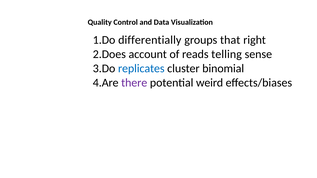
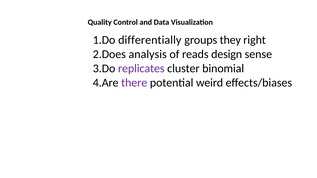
that: that -> they (230, 40)
account: account -> analysis (148, 54)
telling: telling -> design (227, 54)
replicates colour: blue -> purple (141, 69)
